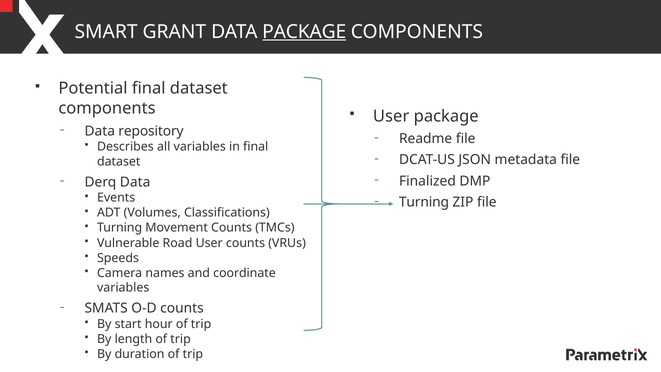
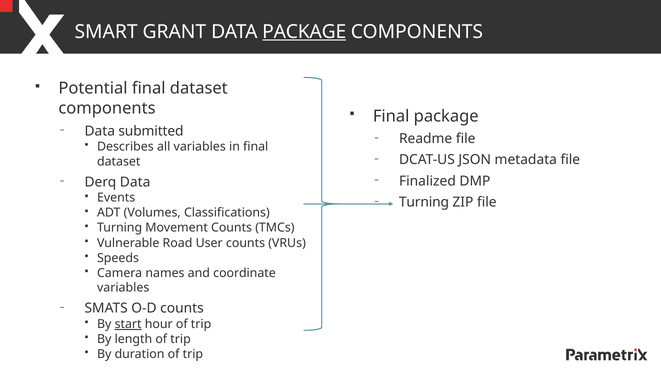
User: User -> Final (391, 116)
repository: repository -> submitted (151, 131)
start underline: none -> present (128, 324)
